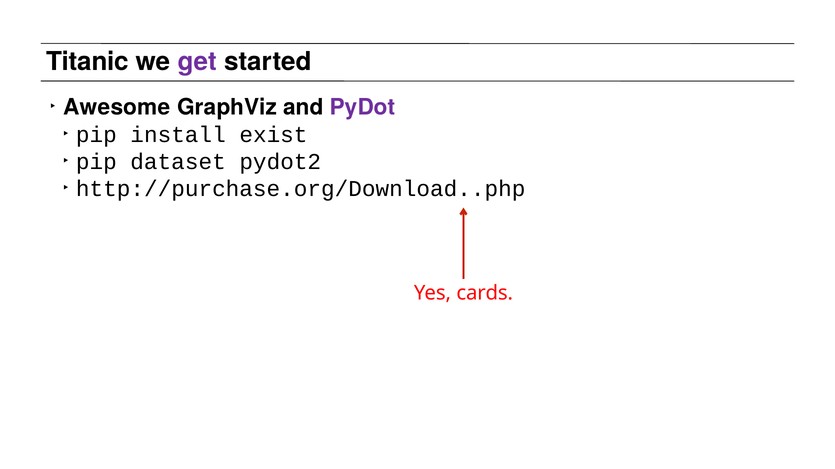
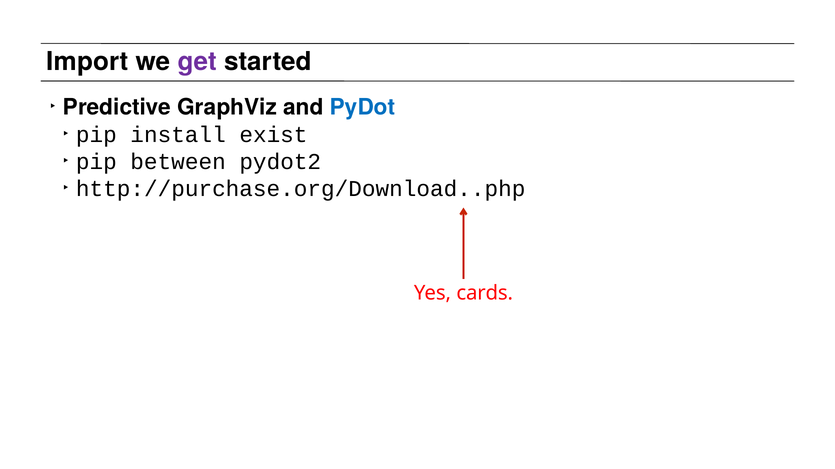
Titanic: Titanic -> Import (87, 62)
Awesome: Awesome -> Predictive (117, 107)
PyDot colour: purple -> blue (363, 107)
dataset: dataset -> between (178, 162)
